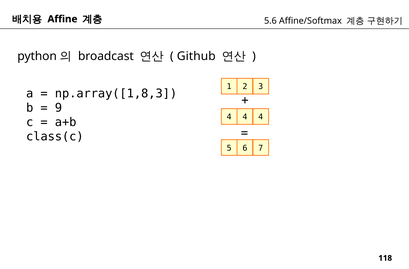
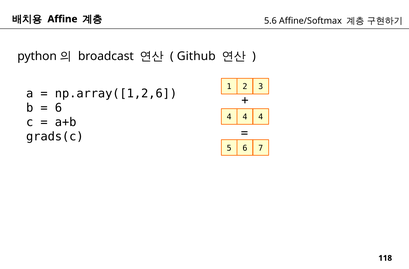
np.array([1,8,3: np.array([1,8,3 -> np.array([1,2,6 (116, 93)
9: 9 -> 6 (58, 108)
class(c: class(c -> grads(c (55, 136)
